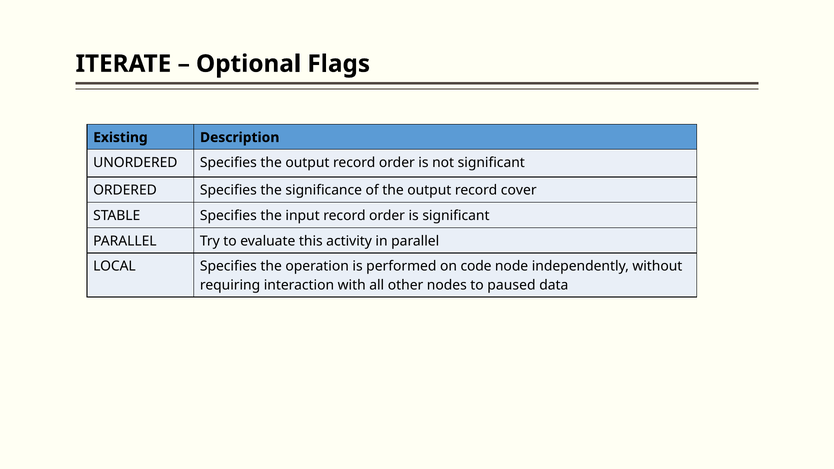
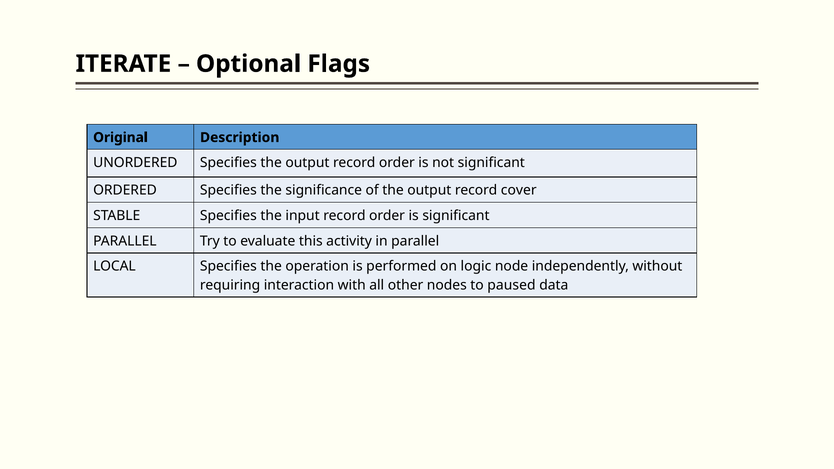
Existing: Existing -> Original (120, 138)
code: code -> logic (476, 266)
